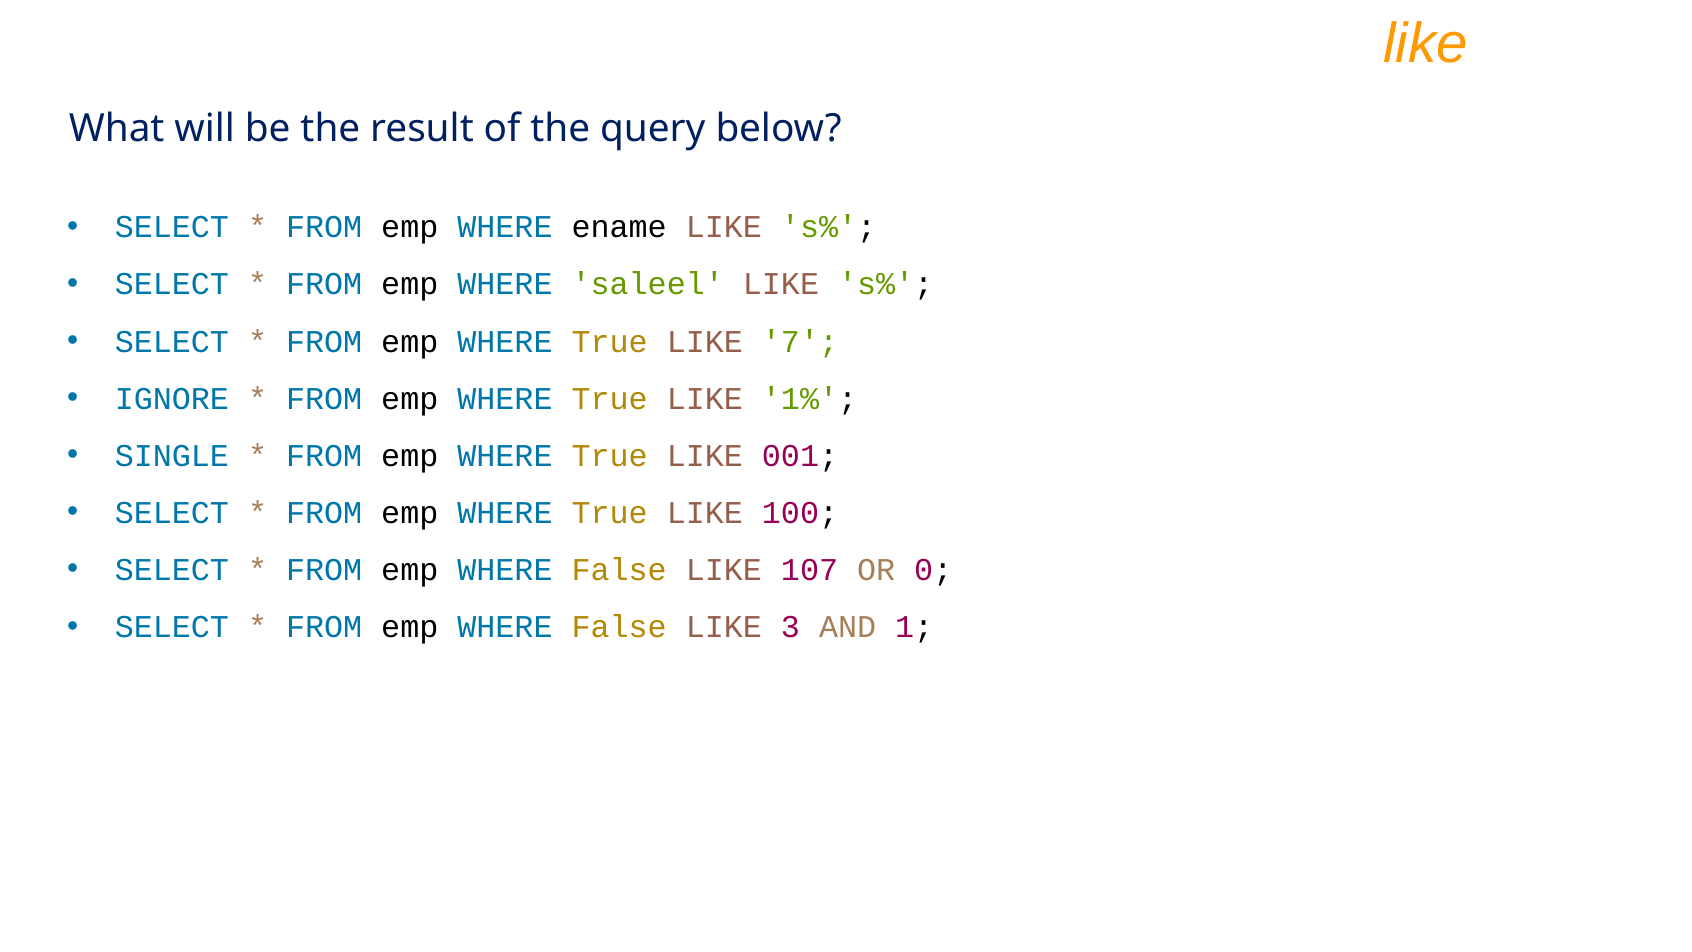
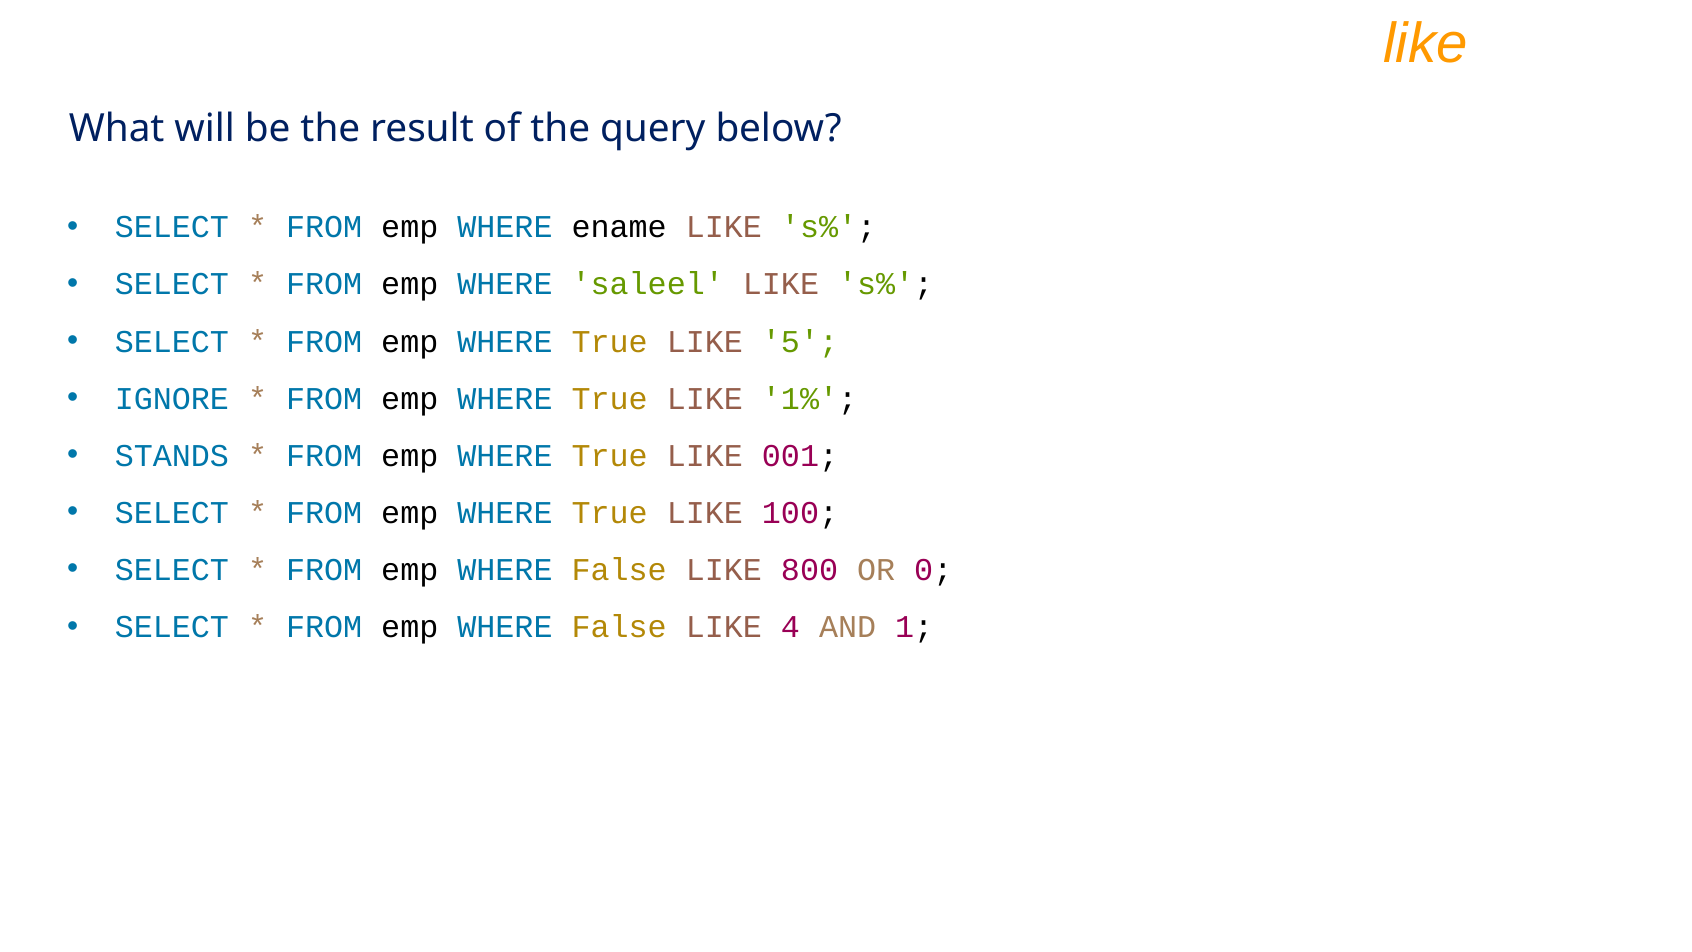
7: 7 -> 5 (800, 342)
SINGLE: SINGLE -> STANDS (172, 456)
107: 107 -> 800 (810, 570)
3: 3 -> 4 (790, 627)
